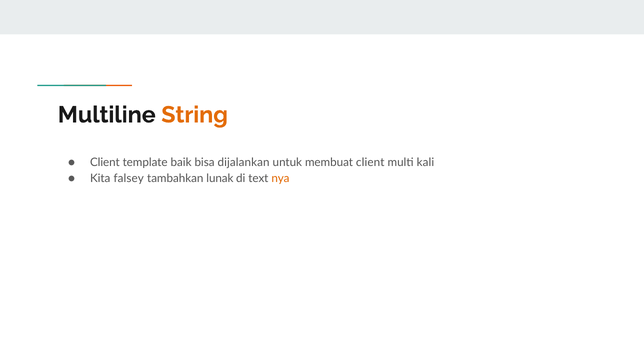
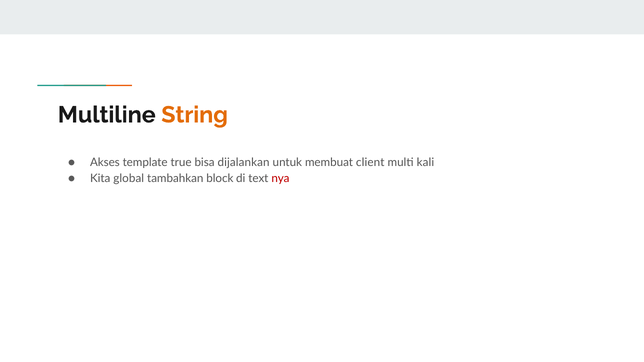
Client: Client -> Akses (105, 163)
baik: baik -> true (181, 163)
falsey: falsey -> global (129, 179)
lunak: lunak -> block (220, 179)
nya colour: orange -> red (280, 179)
